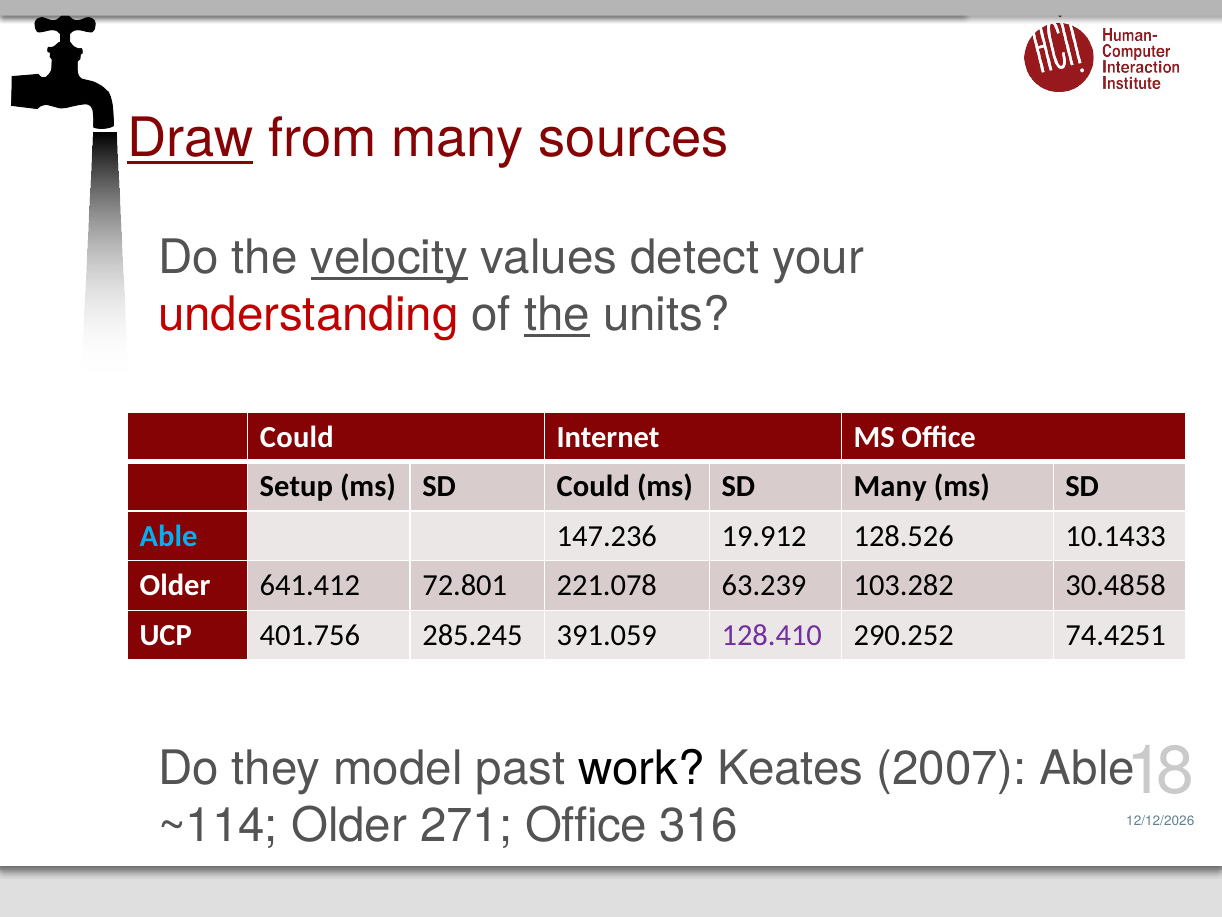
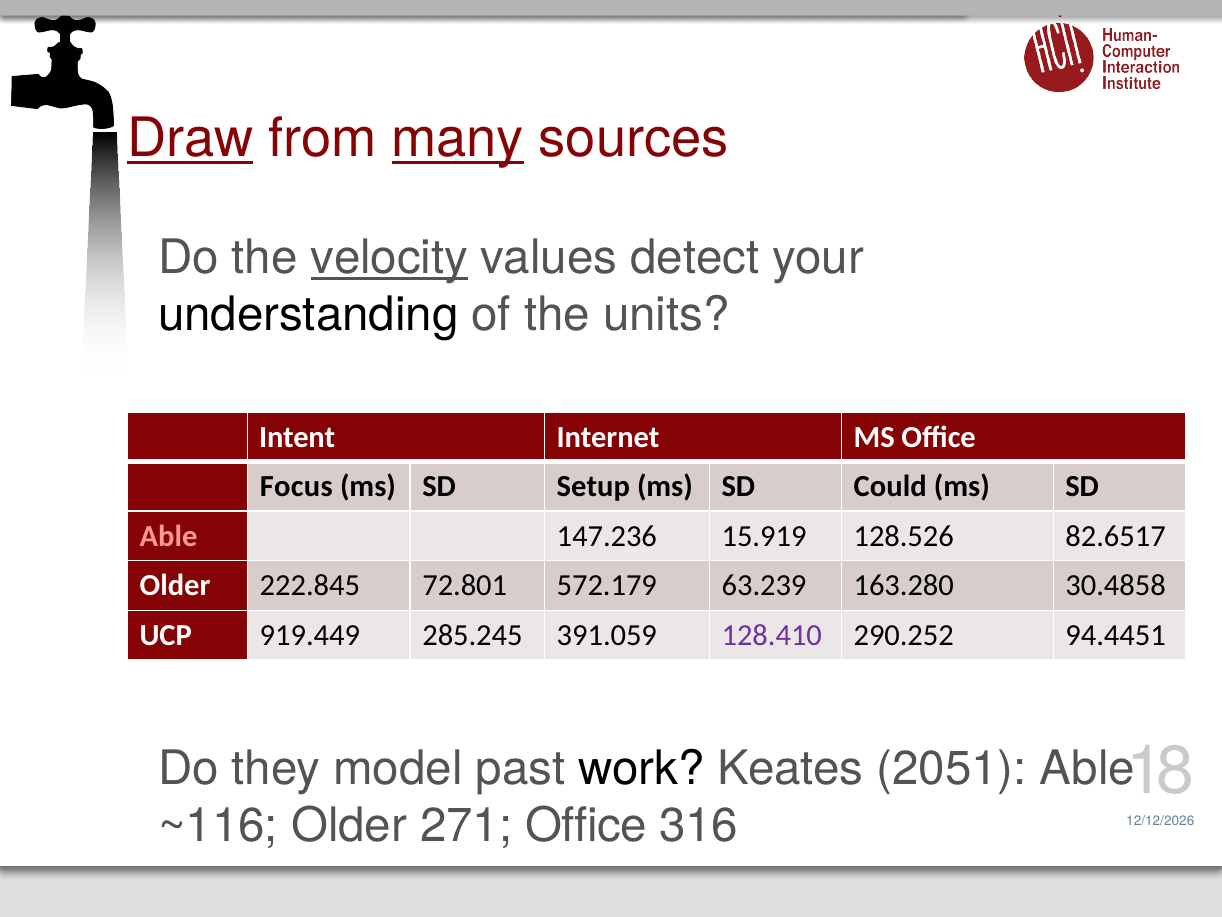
many underline: none -> present (458, 139)
understanding colour: red -> black (308, 315)
the underline: present -> none (557, 315)
Could: Could -> Intent (297, 437)
Setup: Setup -> Focus (296, 486)
SD Could: Could -> Setup (593, 486)
SD Many: Many -> Could (890, 486)
Able colour: light blue -> pink (169, 536)
19.912: 19.912 -> 15.919 (764, 536)
10.1433: 10.1433 -> 82.6517 (1116, 536)
641.412: 641.412 -> 222.845 (310, 586)
221.078: 221.078 -> 572.179 (607, 586)
103.282: 103.282 -> 163.280 (904, 586)
401.756: 401.756 -> 919.449 (310, 635)
74.4251: 74.4251 -> 94.4451 (1116, 635)
2007: 2007 -> 2051 (952, 768)
~114: ~114 -> ~116 (218, 825)
